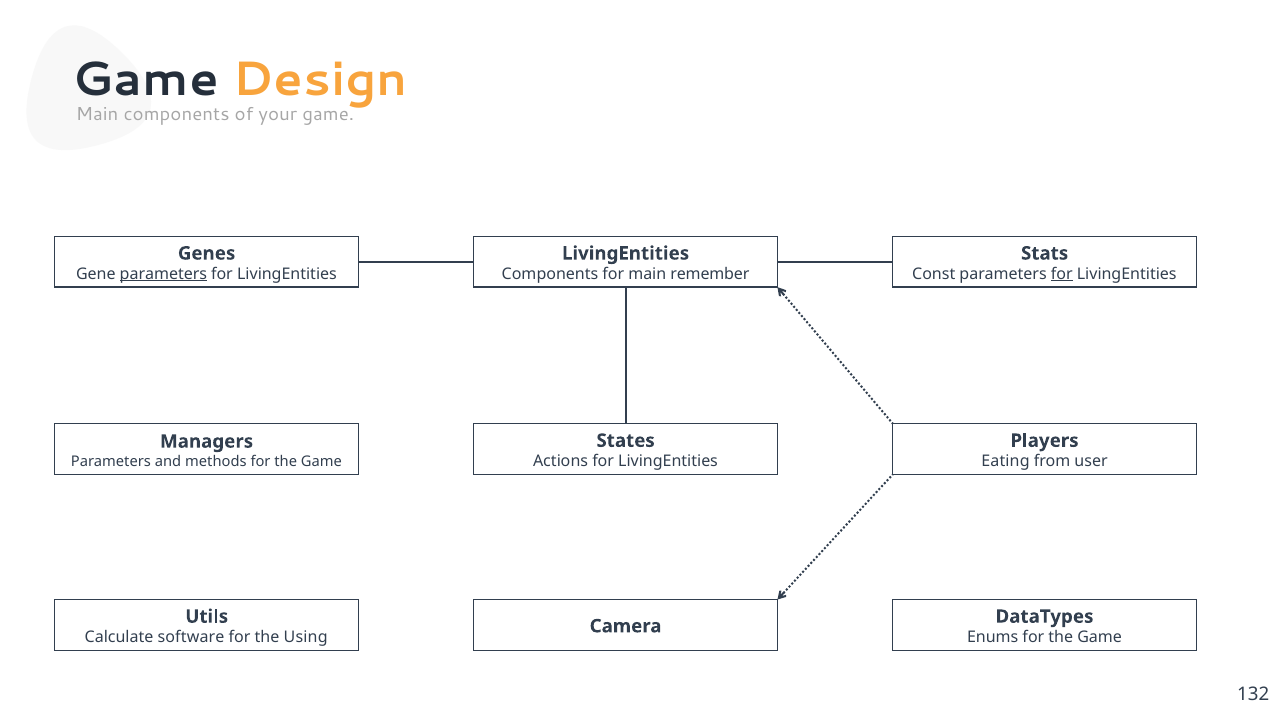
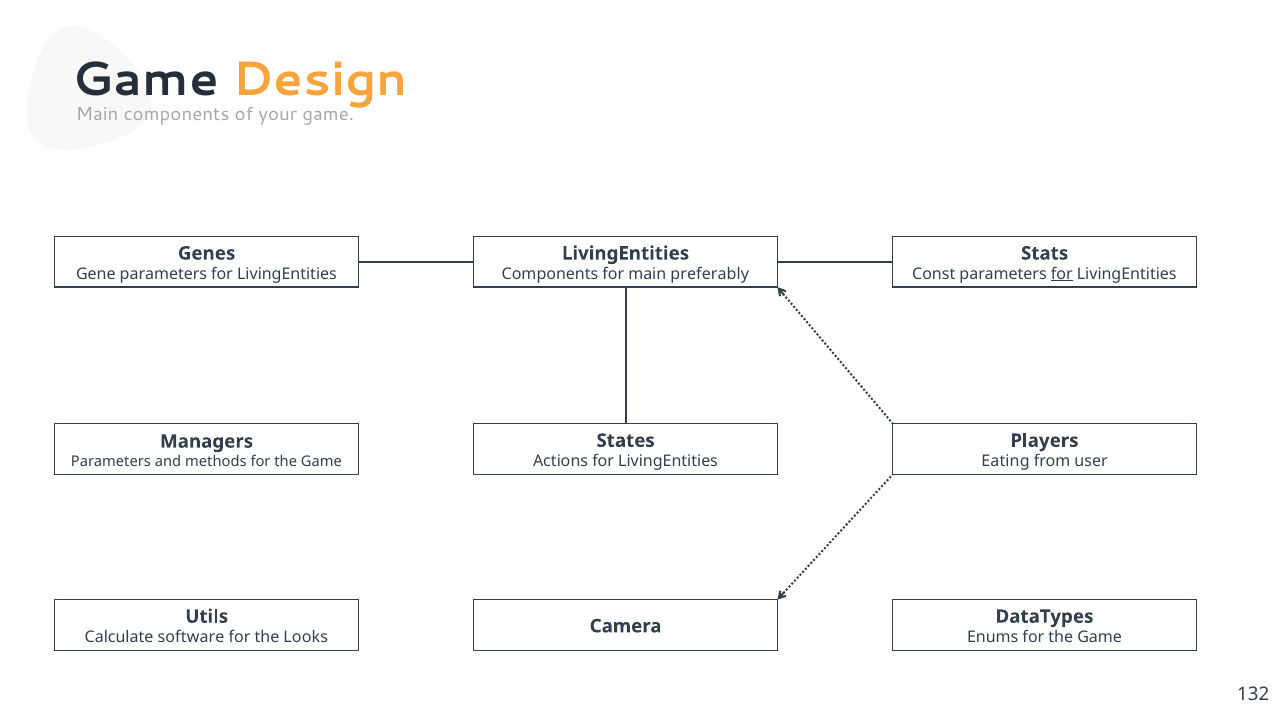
parameters underline: present -> none (163, 274)
remember: remember -> preferably (710, 274)
Using: Using -> Looks (306, 637)
